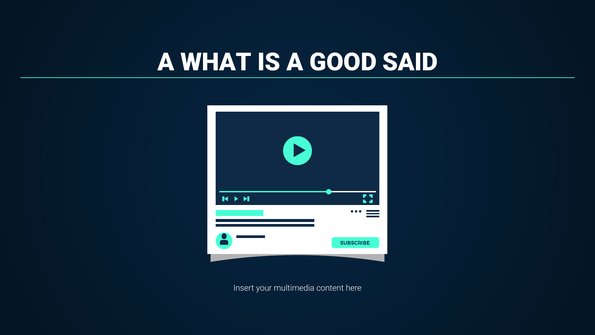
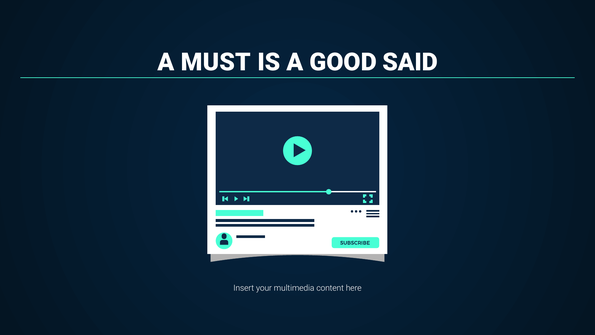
WHAT: WHAT -> MUST (216, 62)
